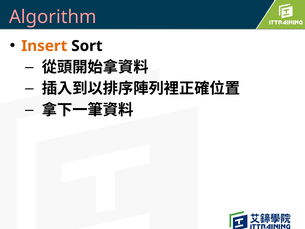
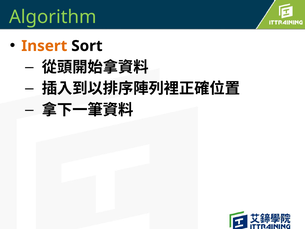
Algorithm colour: pink -> light green (53, 17)
